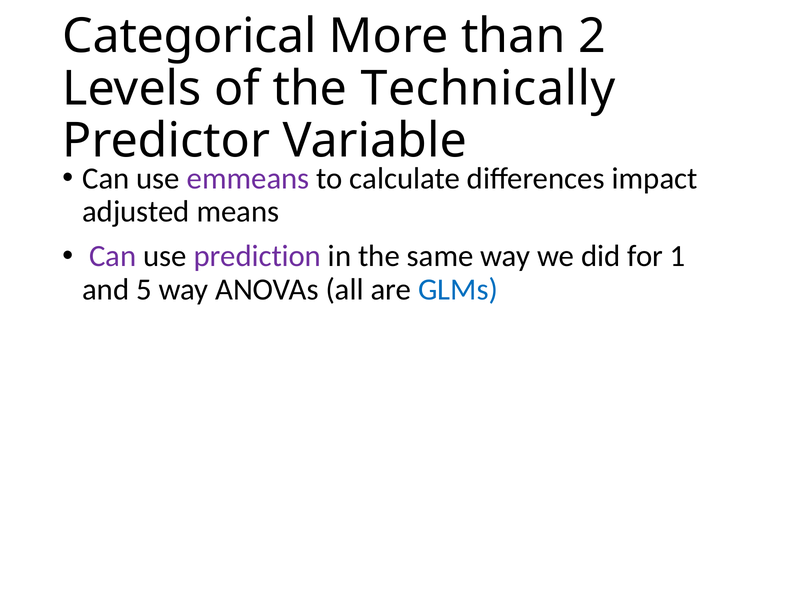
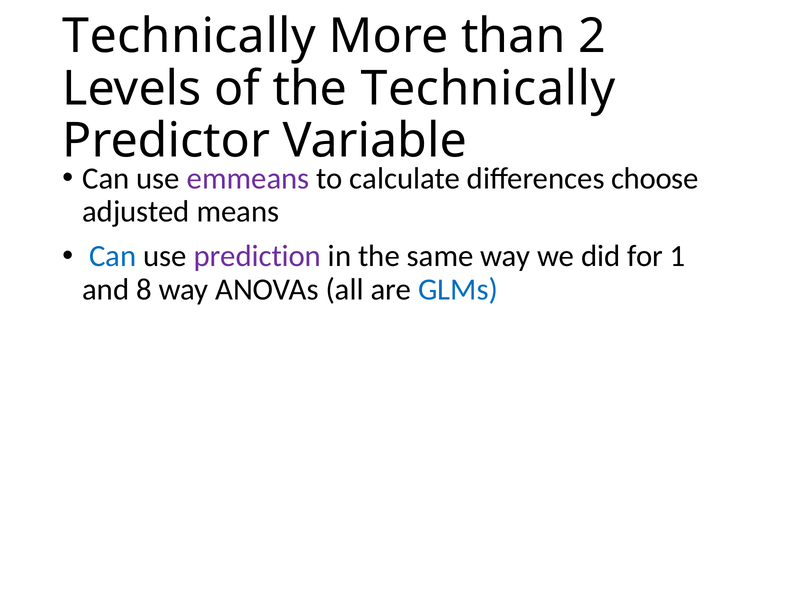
Categorical: Categorical -> Technically (189, 36)
impact: impact -> choose (655, 179)
Can colour: purple -> blue (113, 256)
5: 5 -> 8 (144, 289)
